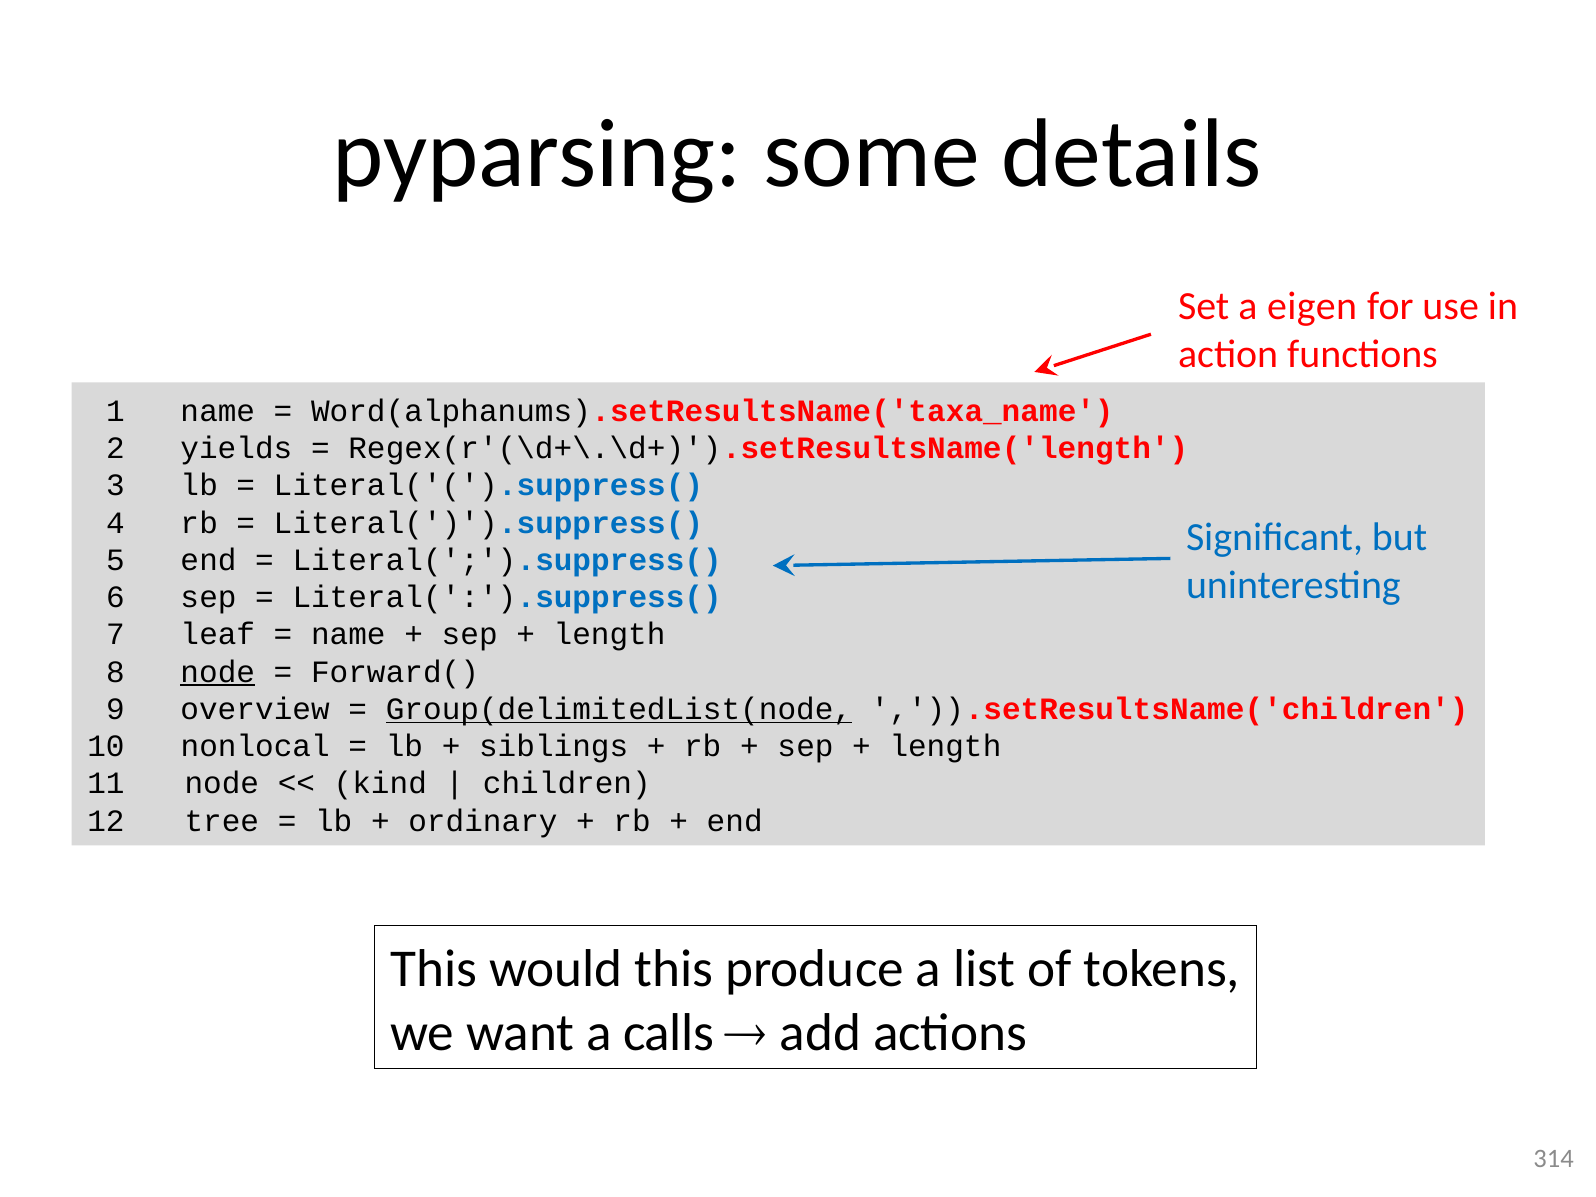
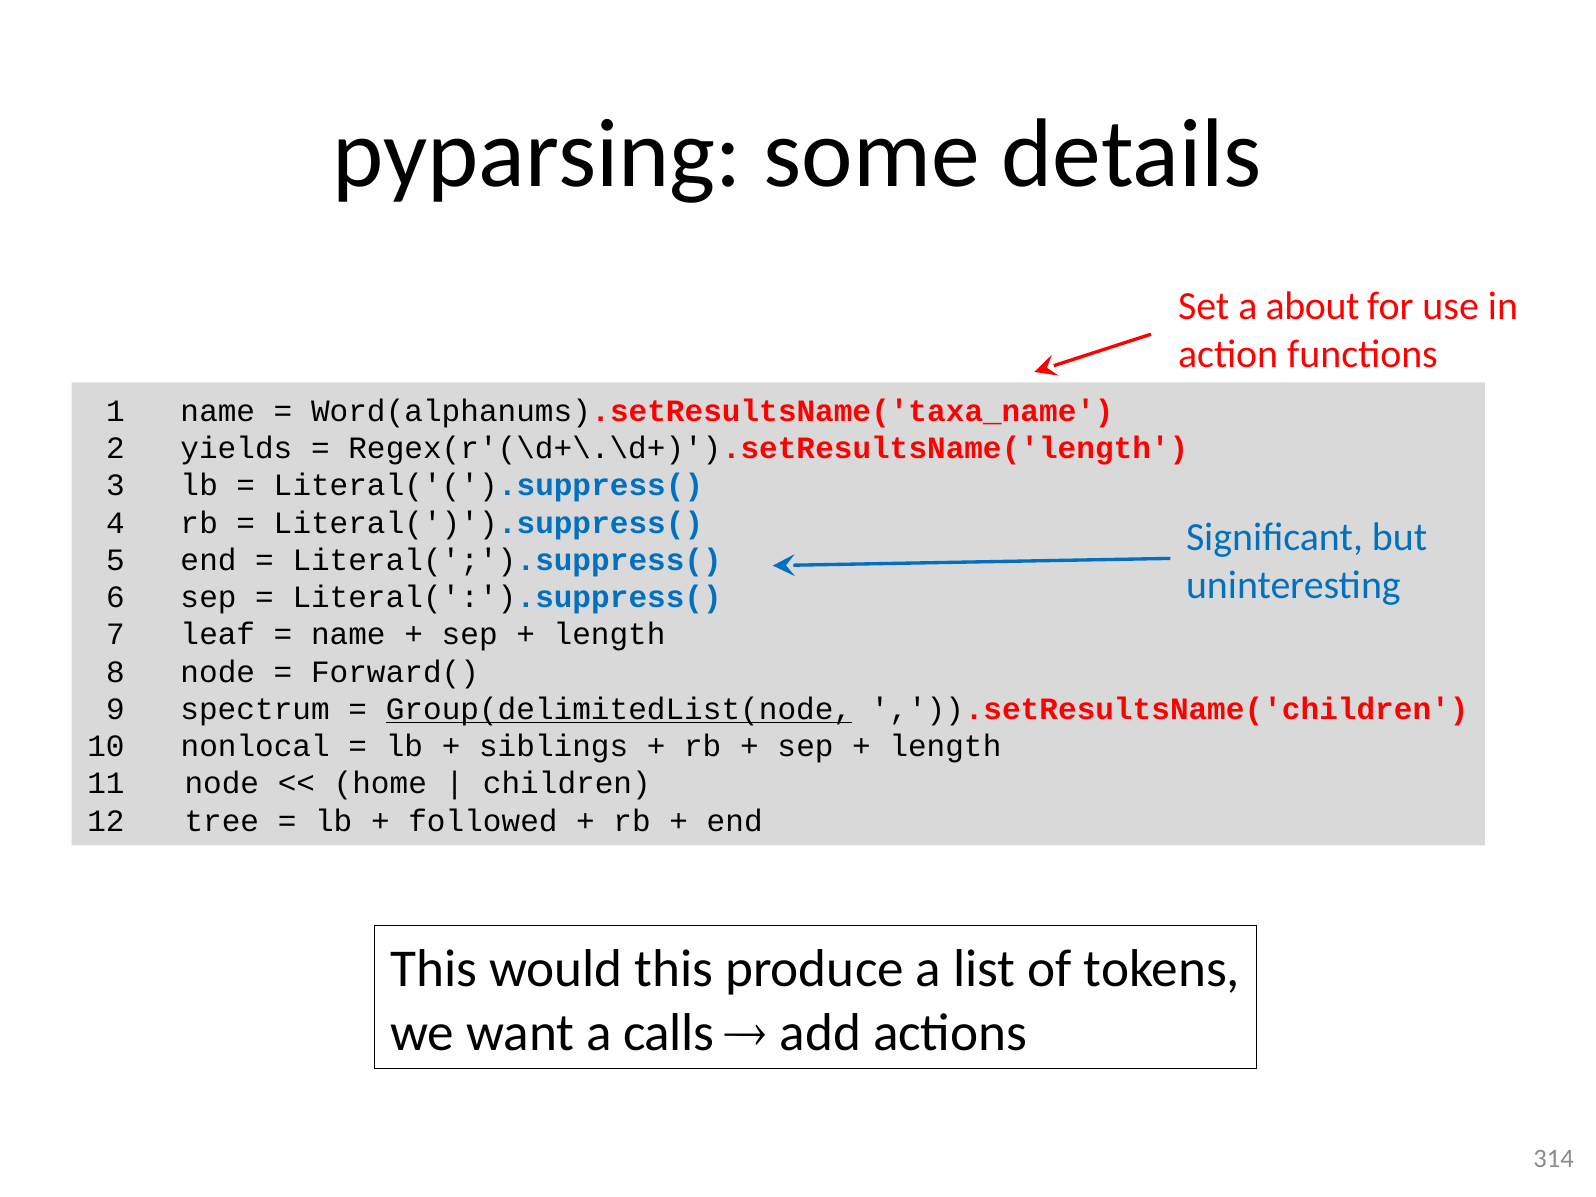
eigen: eigen -> about (1312, 306)
node underline: present -> none (218, 672)
overview: overview -> spectrum (255, 709)
kind: kind -> home (380, 784)
ordinary: ordinary -> followed (483, 821)
